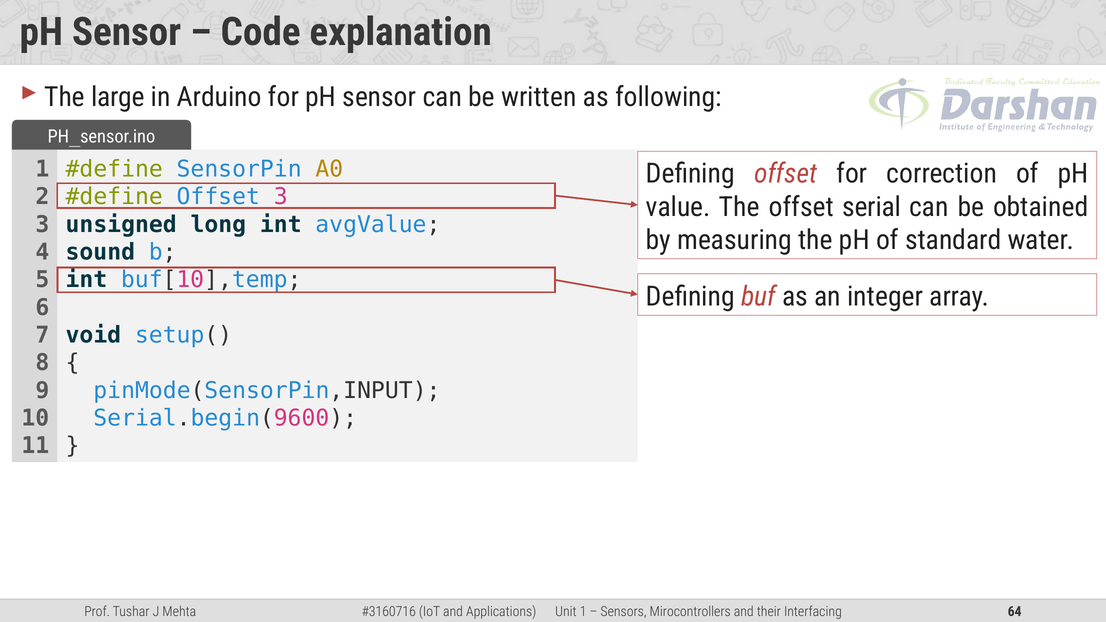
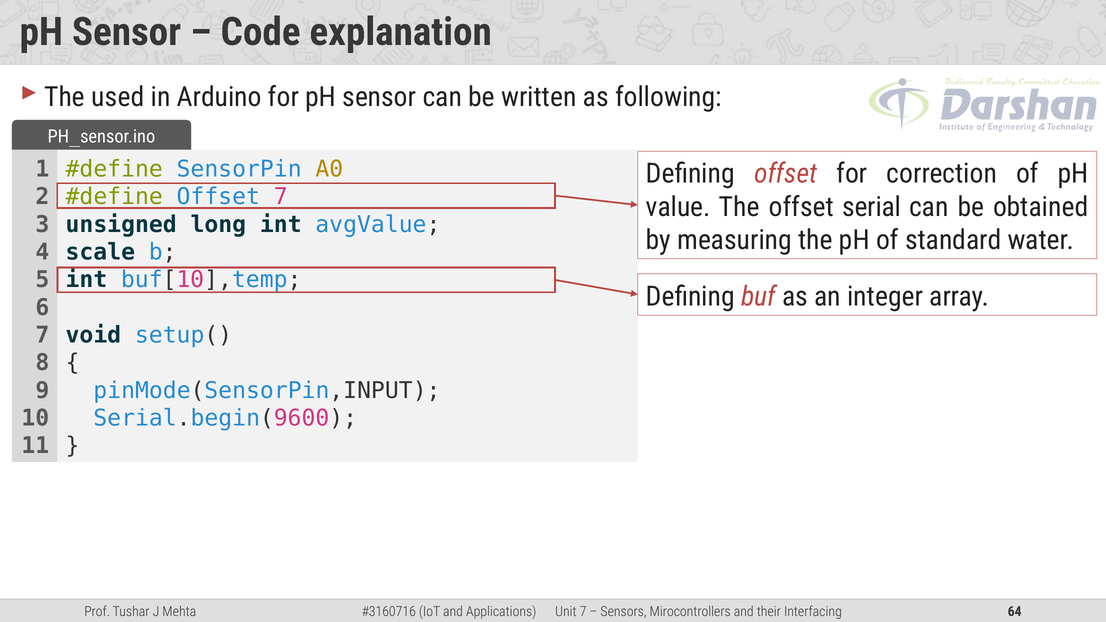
large: large -> used (118, 97)
Offset 3: 3 -> 7 (281, 197)
sound: sound -> scale (100, 252)
1: 1 -> 7 (583, 612)
